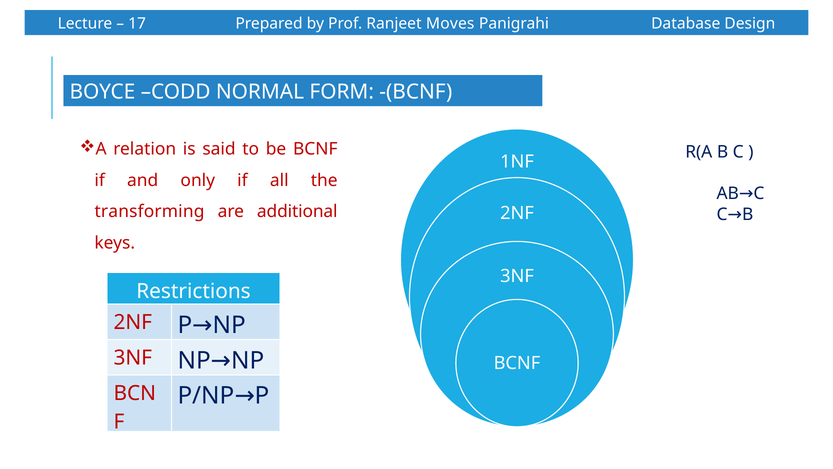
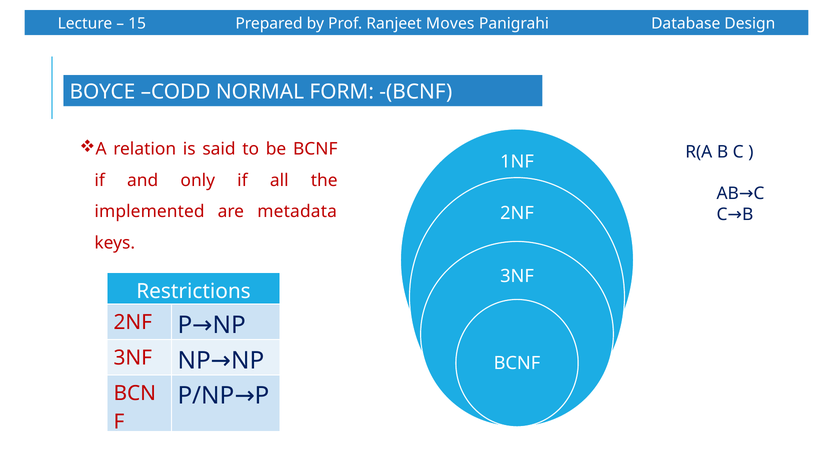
17: 17 -> 15 (137, 24)
transforming: transforming -> implemented (150, 211)
additional: additional -> metadata (297, 211)
